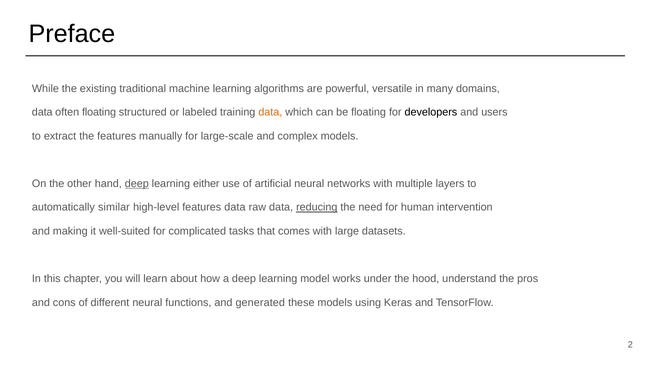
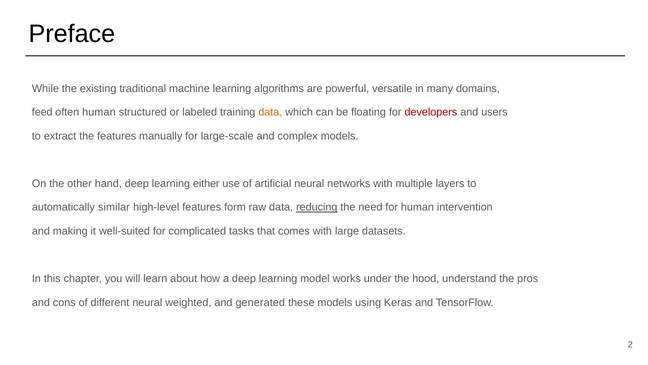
data: data -> feed (42, 112)
often floating: floating -> human (99, 112)
developers colour: black -> red (431, 112)
deep underline: present -> none (137, 183)
features data: data -> form (235, 207)
functions: functions -> weighted (188, 302)
